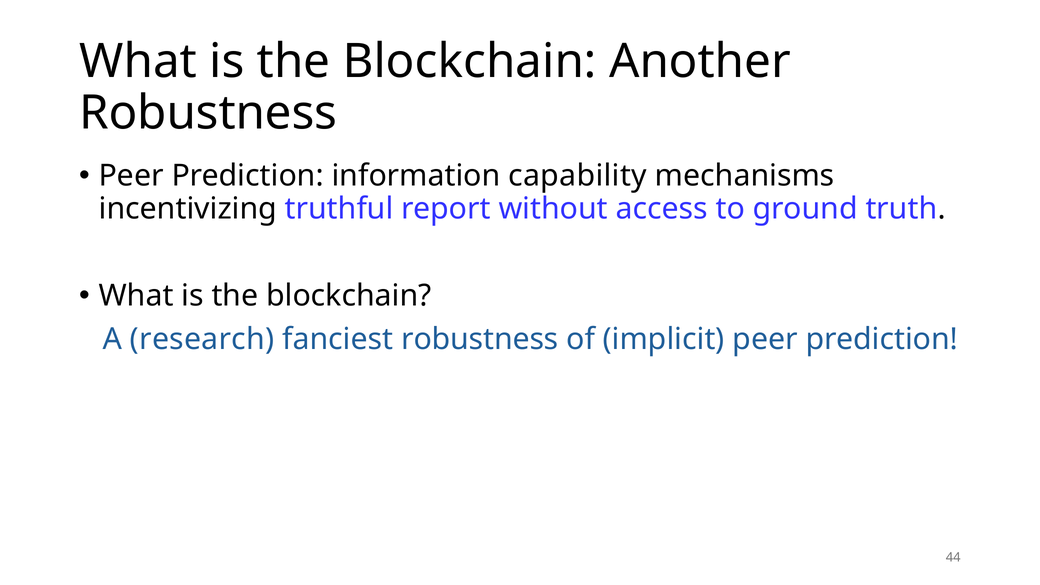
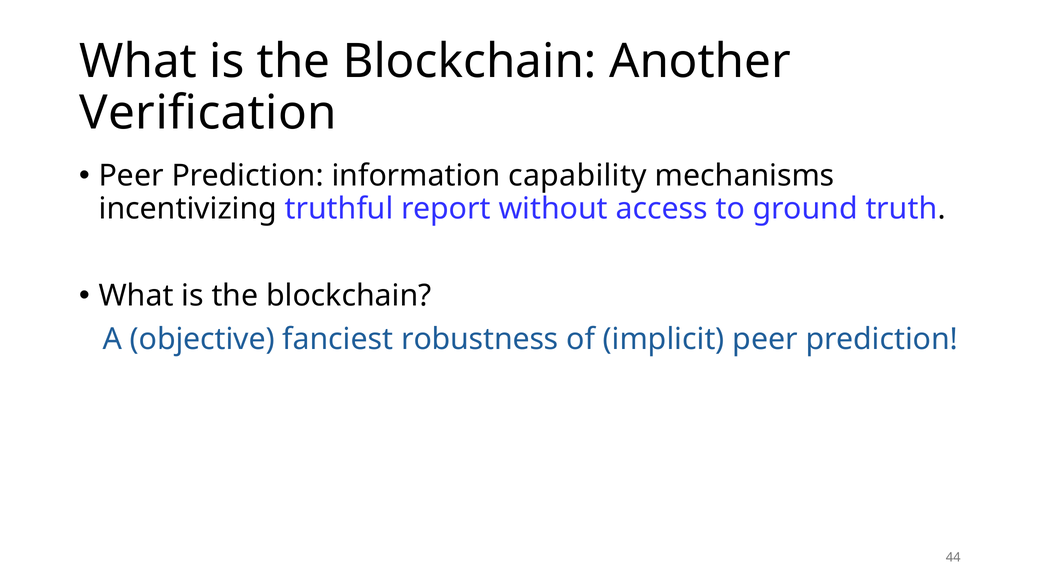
Robustness: Robustness -> Verification (208, 113)
research: research -> objective (202, 339)
